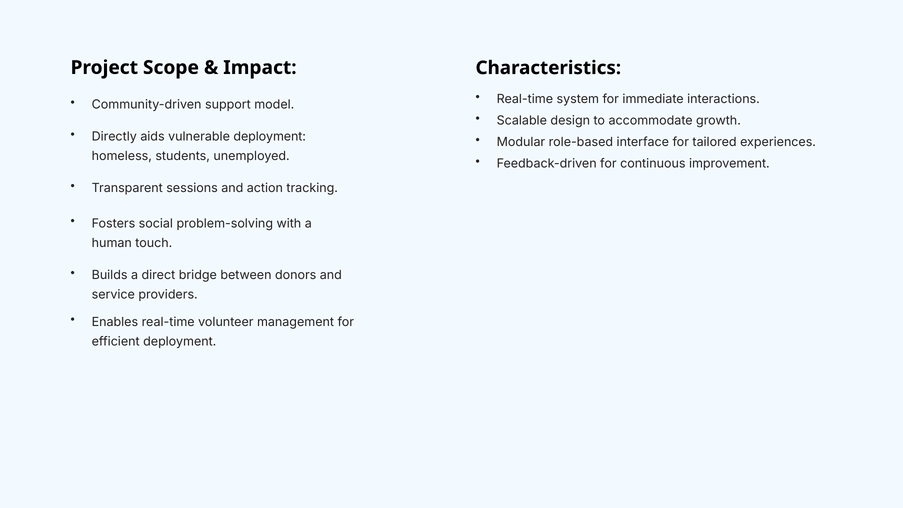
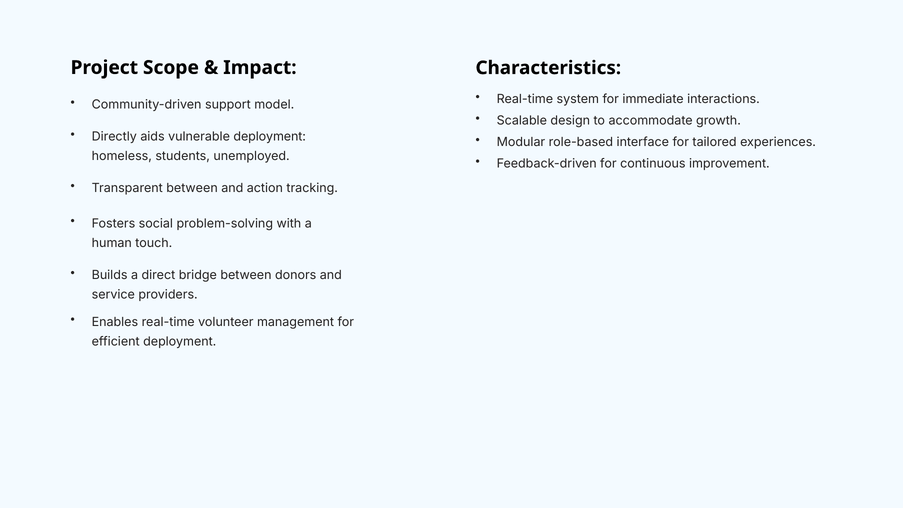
Transparent sessions: sessions -> between (192, 188)
